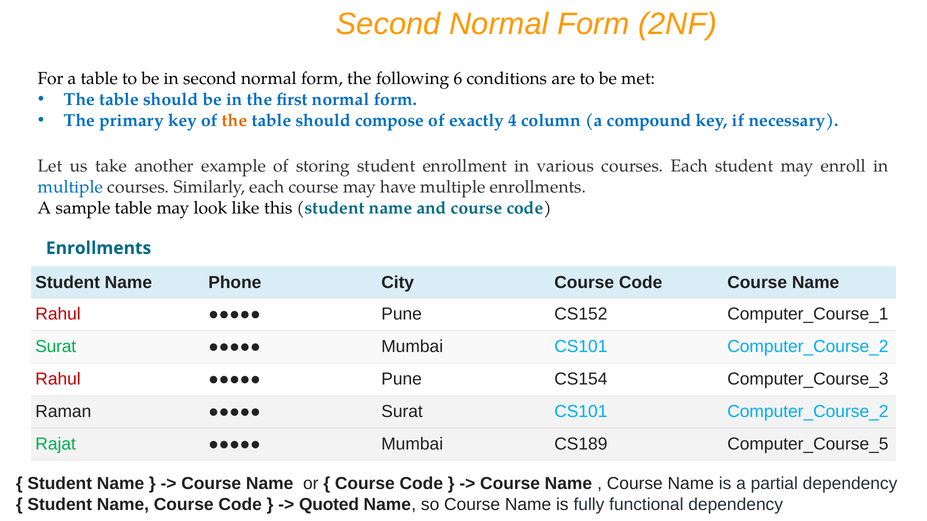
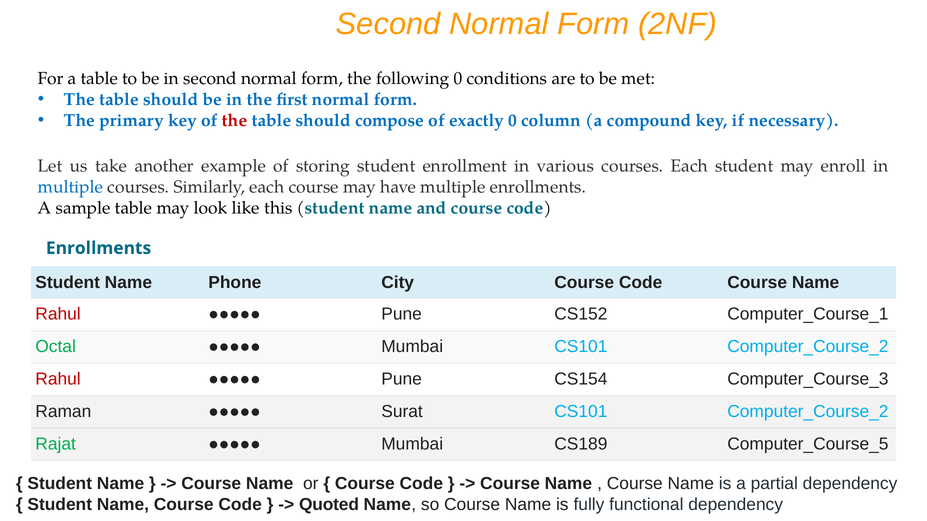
following 6: 6 -> 0 (458, 79)
the colour: orange -> red (235, 120)
exactly 4: 4 -> 0 (513, 120)
Surat: Surat -> Octal (56, 347)
